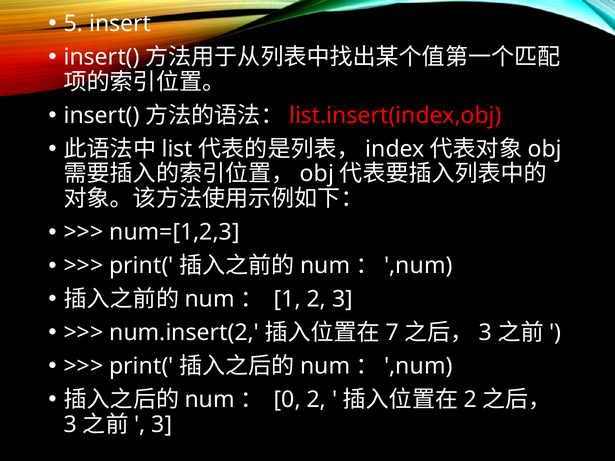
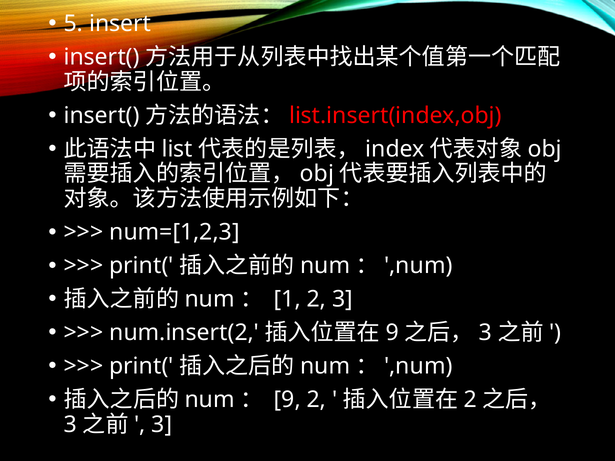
7: 7 -> 9 (392, 333)
0: 0 -> 9 (287, 400)
